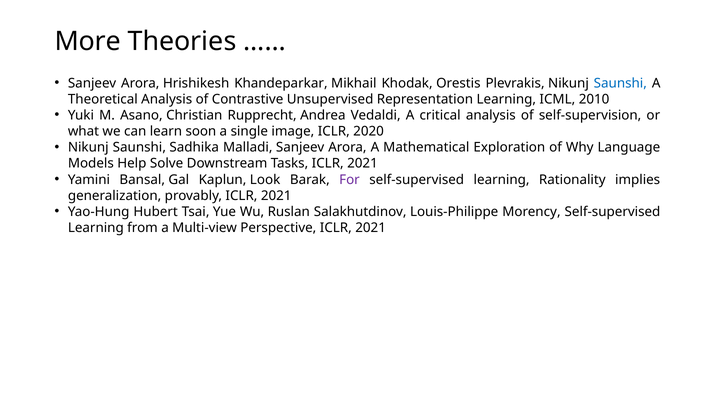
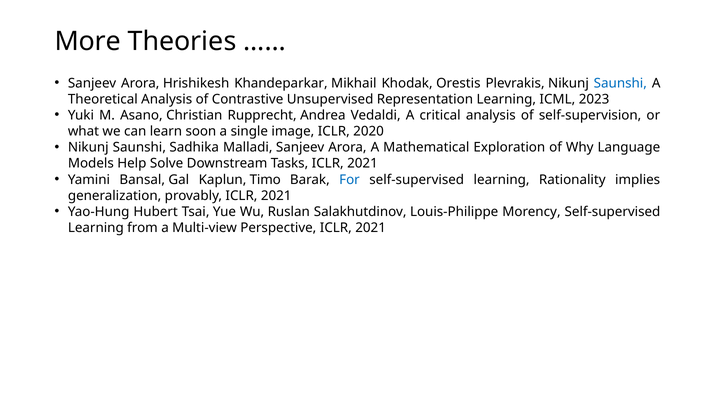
2010: 2010 -> 2023 (594, 99)
Look: Look -> Timo (265, 180)
For colour: purple -> blue (349, 180)
